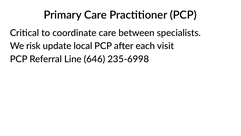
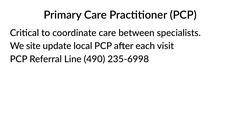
risk: risk -> site (33, 46)
646: 646 -> 490 (94, 59)
